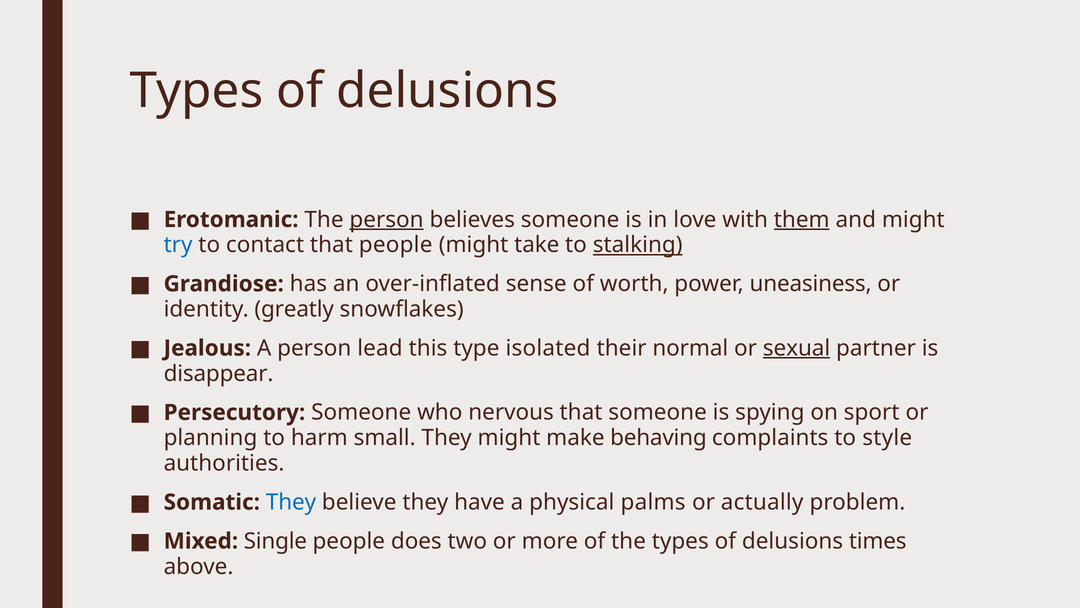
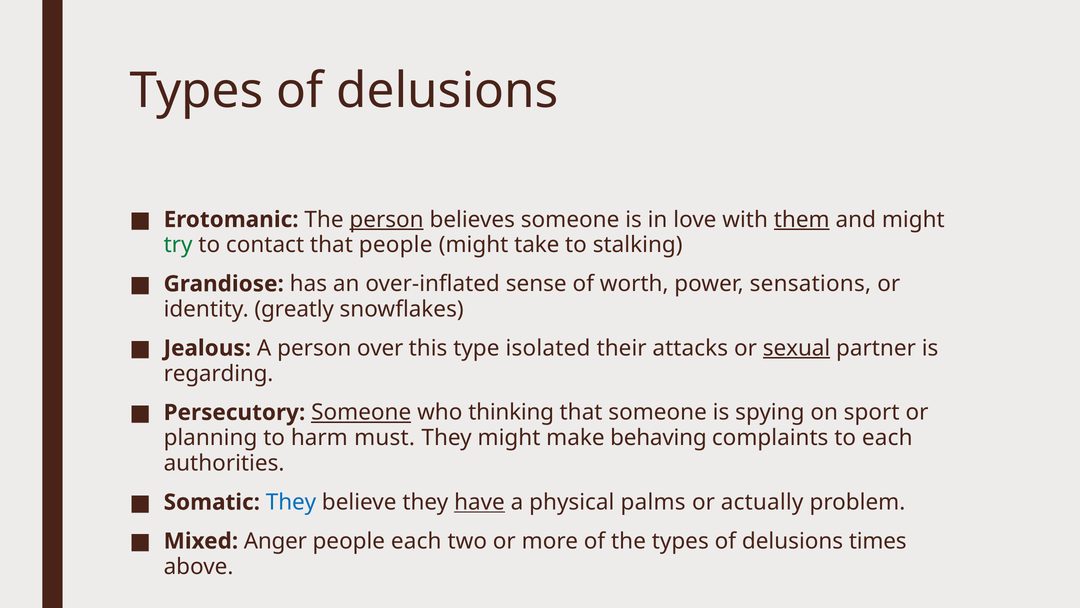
try colour: blue -> green (178, 245)
stalking underline: present -> none (638, 245)
uneasiness: uneasiness -> sensations (810, 284)
lead: lead -> over (380, 348)
normal: normal -> attacks (690, 348)
disappear: disappear -> regarding (219, 373)
Someone underline: none -> present (361, 412)
nervous: nervous -> thinking (511, 412)
small: small -> must (385, 438)
to style: style -> each (887, 438)
have underline: none -> present (480, 502)
Single: Single -> Anger (275, 541)
people does: does -> each (416, 541)
